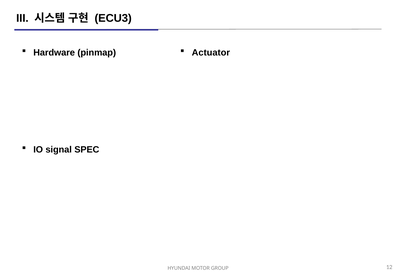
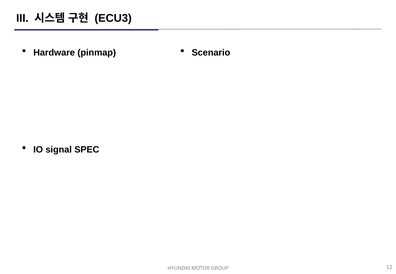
Actuator: Actuator -> Scenario (211, 53)
